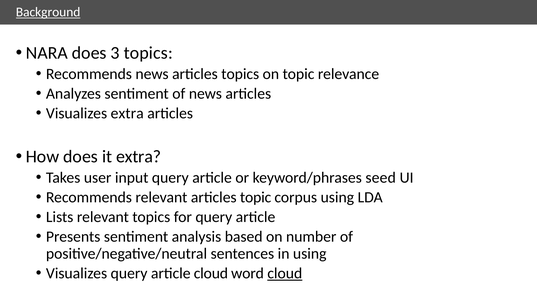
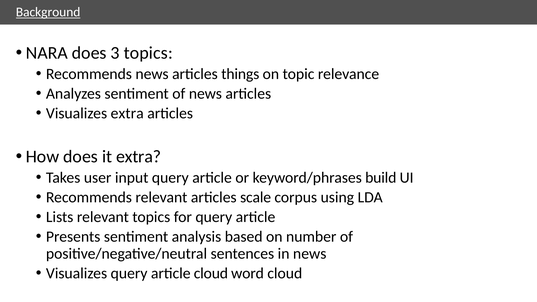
articles topics: topics -> things (240, 74)
seed: seed -> build (381, 178)
articles topic: topic -> scale (256, 197)
in using: using -> news (310, 254)
cloud underline: present -> none (285, 273)
